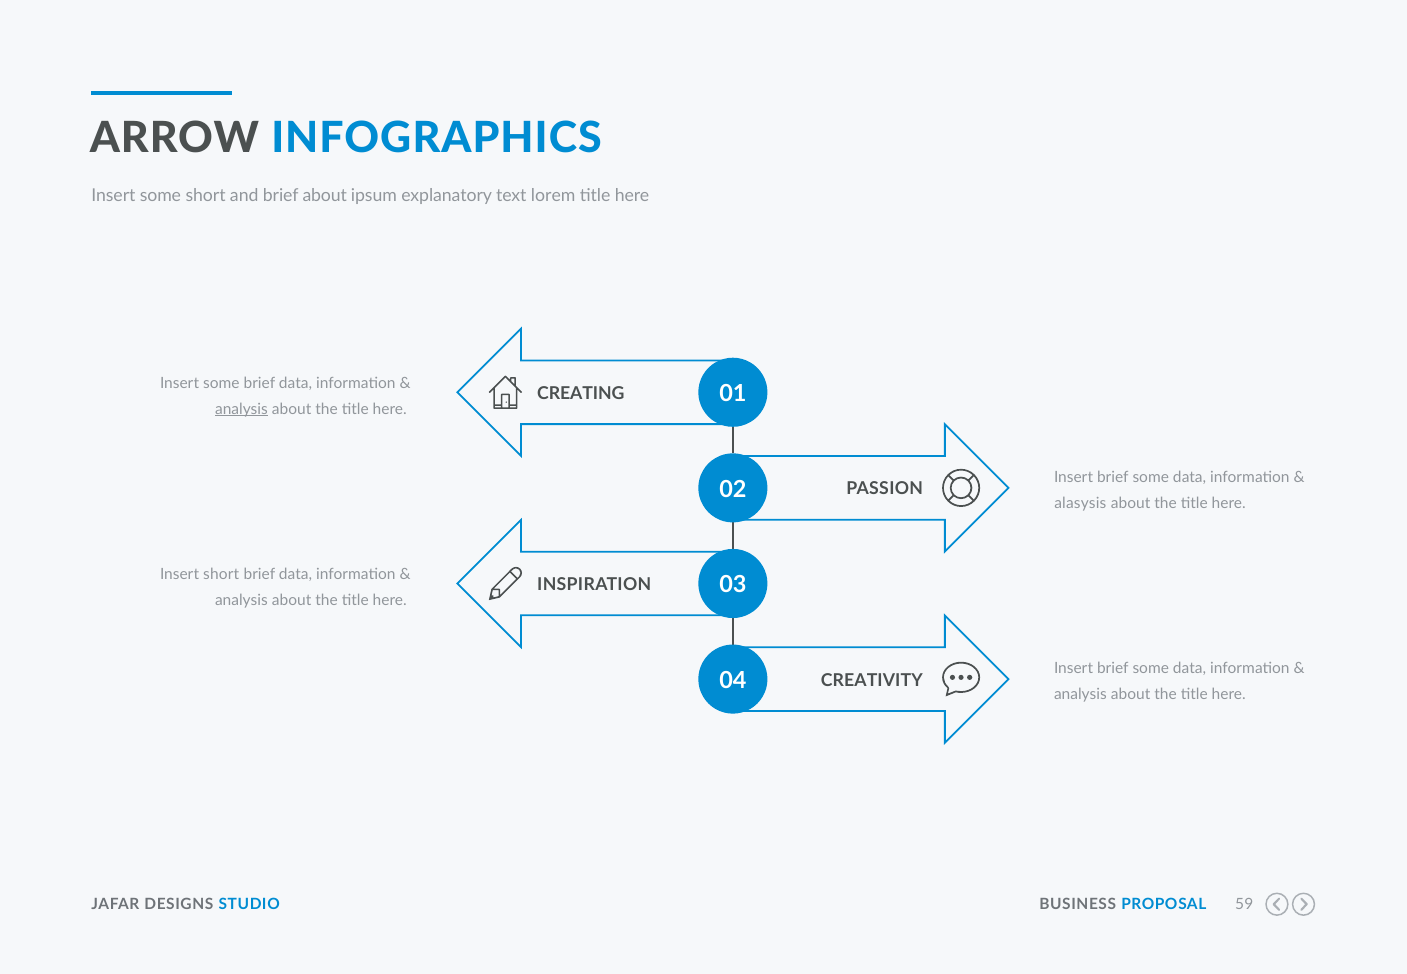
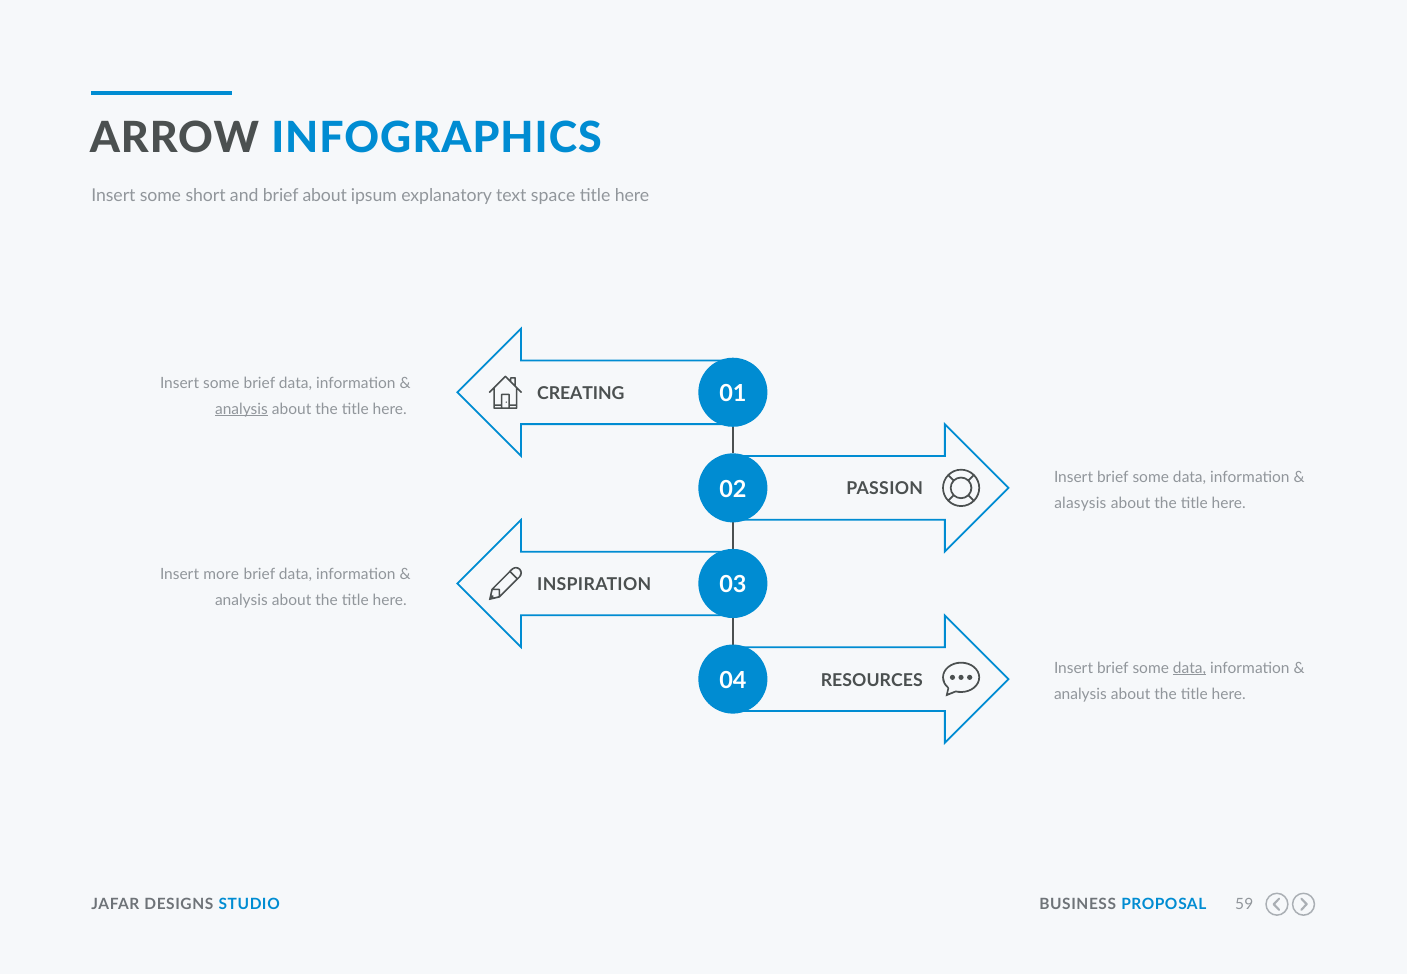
lorem: lorem -> space (553, 196)
Insert short: short -> more (221, 574)
data underline: none -> present (1190, 668)
CREATIVITY: CREATIVITY -> RESOURCES (872, 680)
